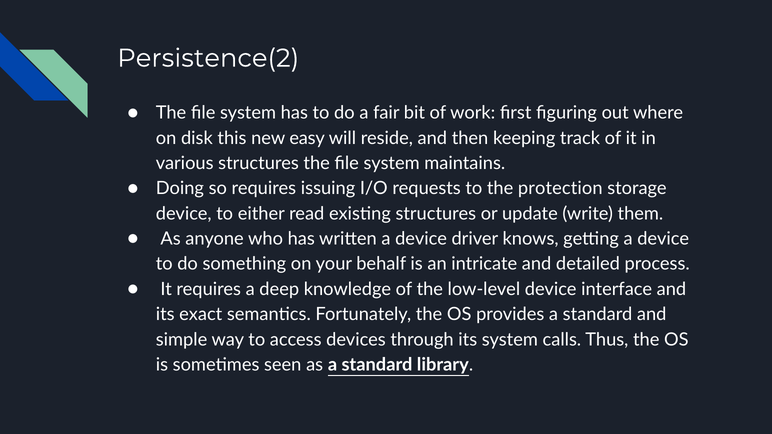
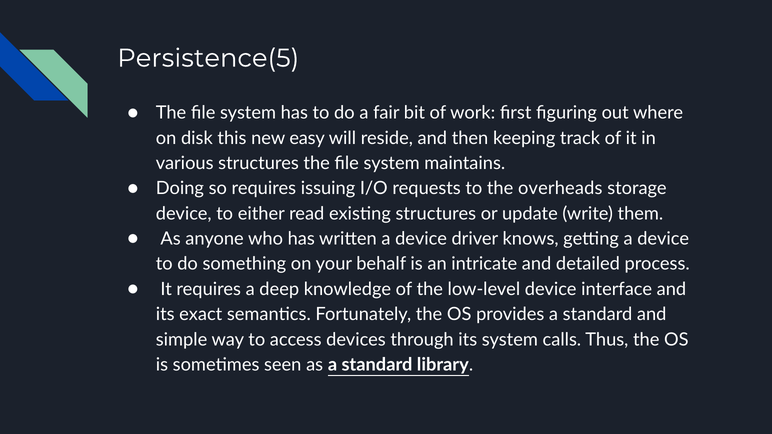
Persistence(2: Persistence(2 -> Persistence(5 (208, 58)
protection: protection -> overheads (560, 189)
